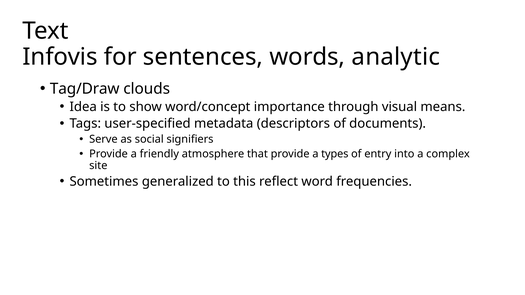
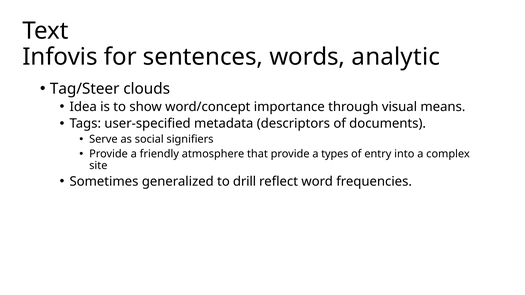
Tag/Draw: Tag/Draw -> Tag/Steer (85, 89)
this: this -> drill (245, 182)
